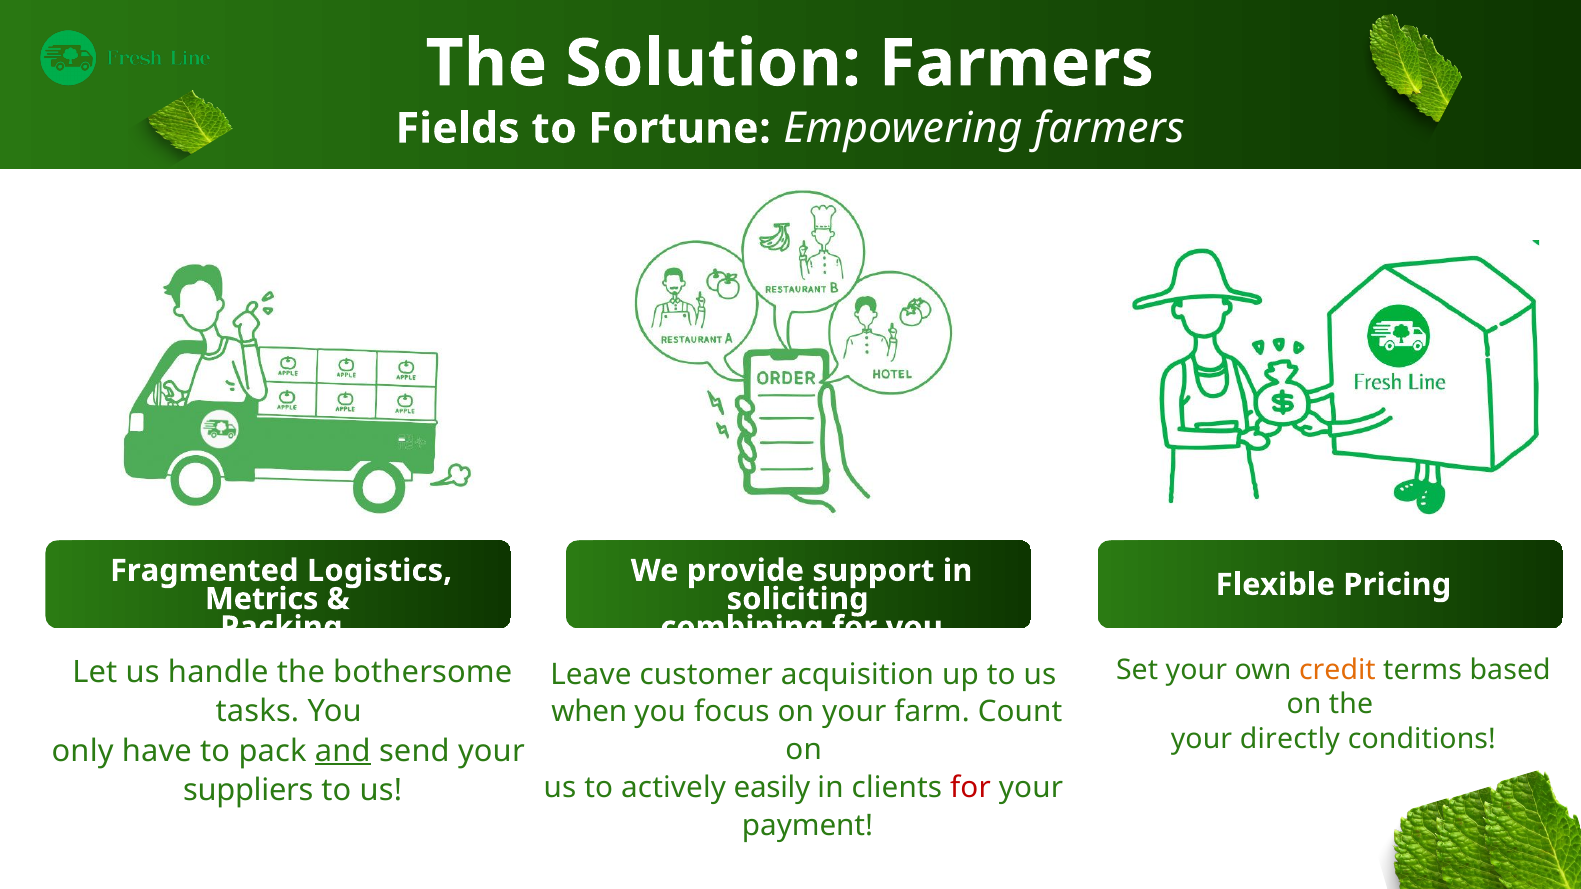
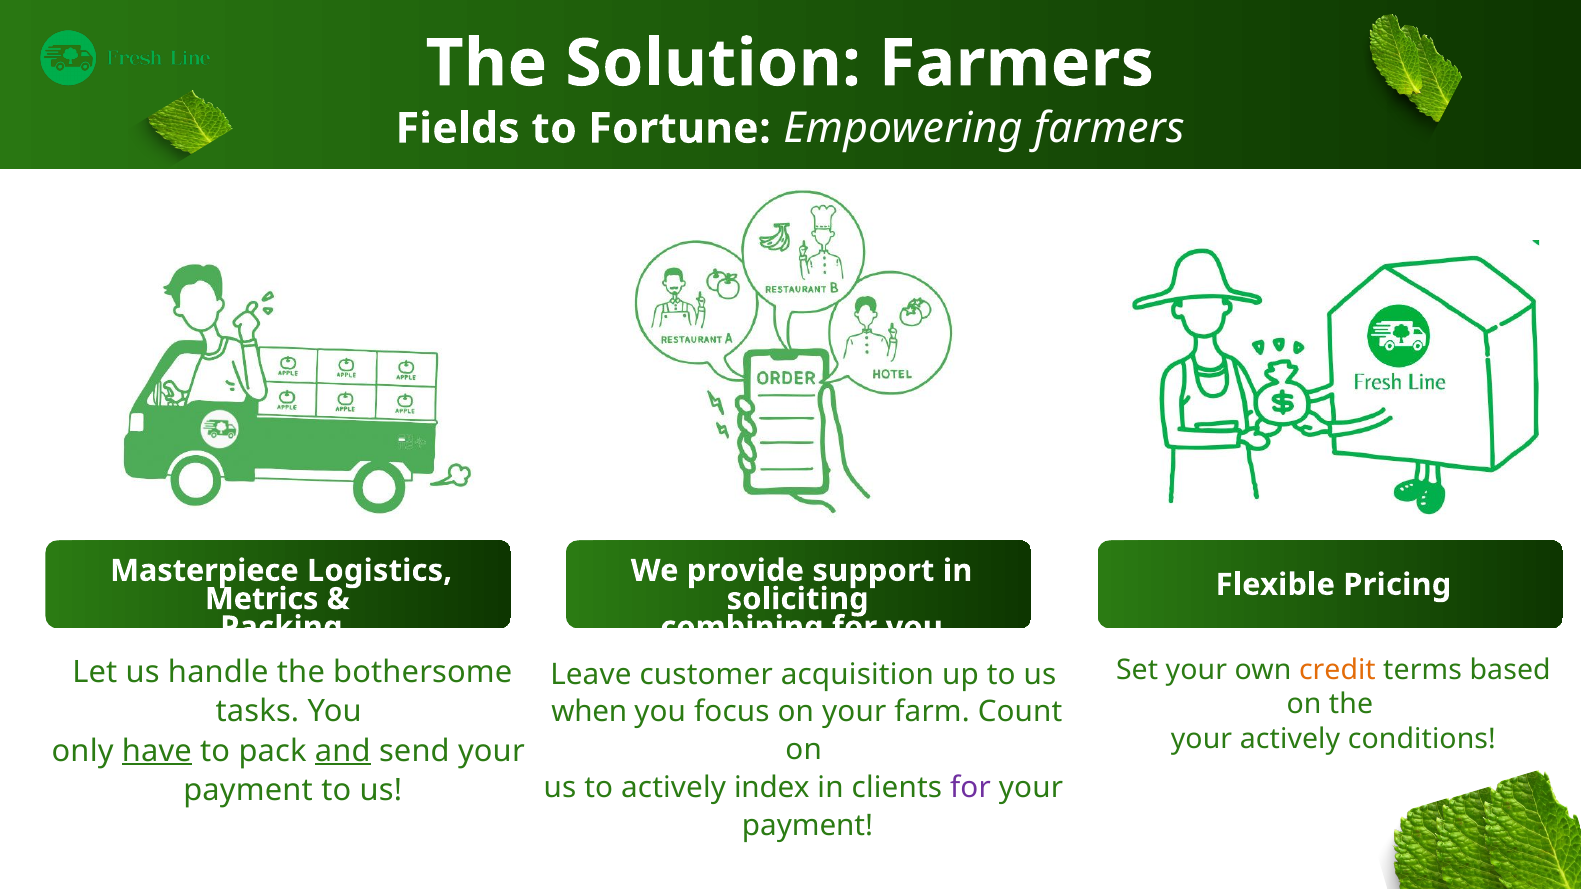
Fragmented: Fragmented -> Masterpiece (204, 571)
your directly: directly -> actively (1290, 739)
have underline: none -> present (157, 751)
easily: easily -> index (772, 788)
for colour: red -> purple (970, 788)
suppliers: suppliers -> payment (248, 790)
